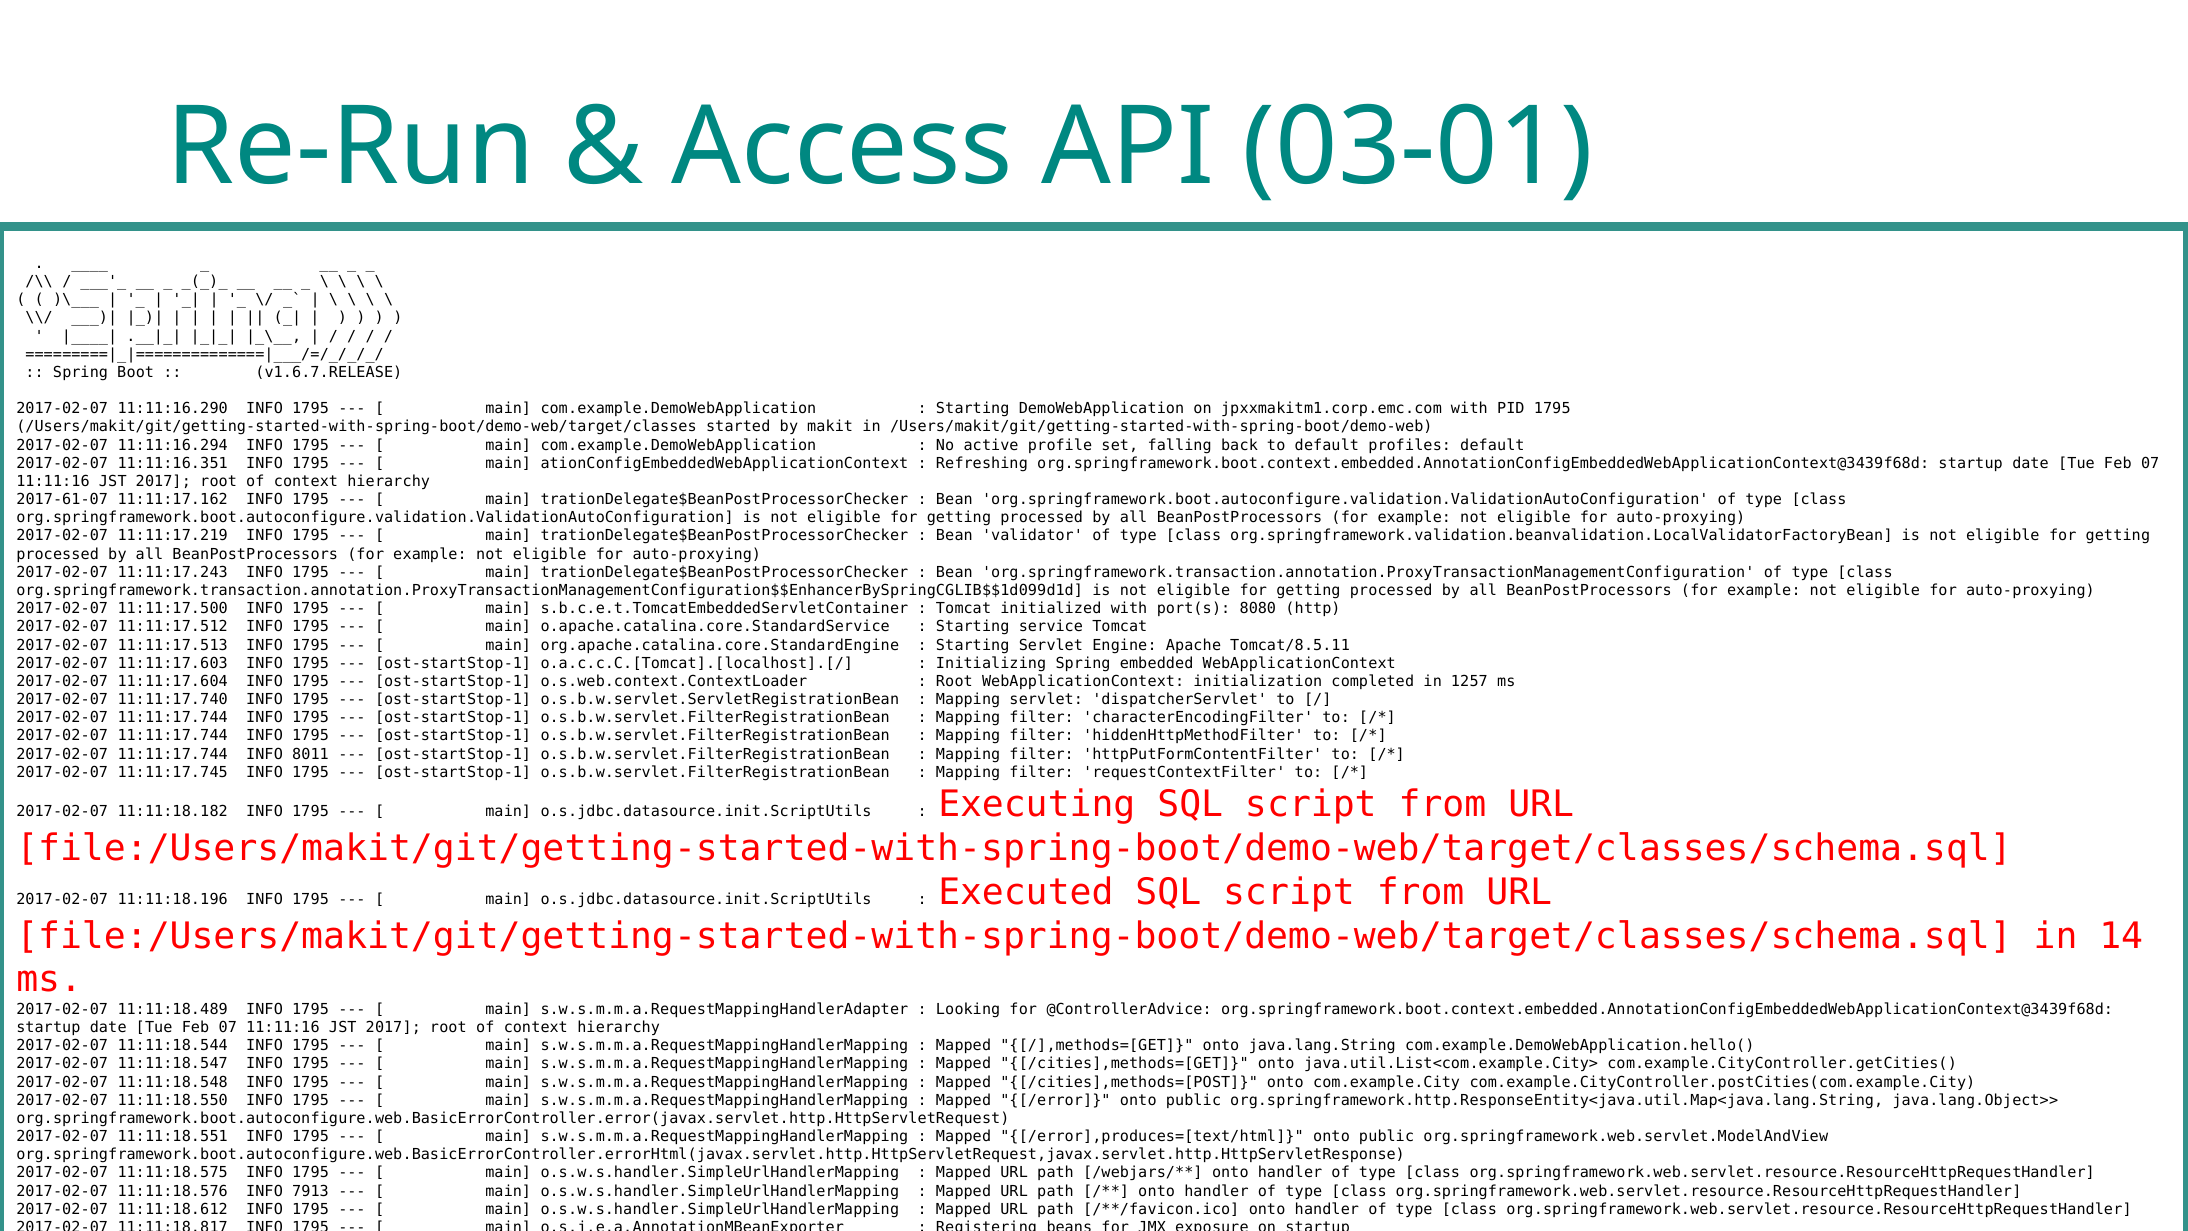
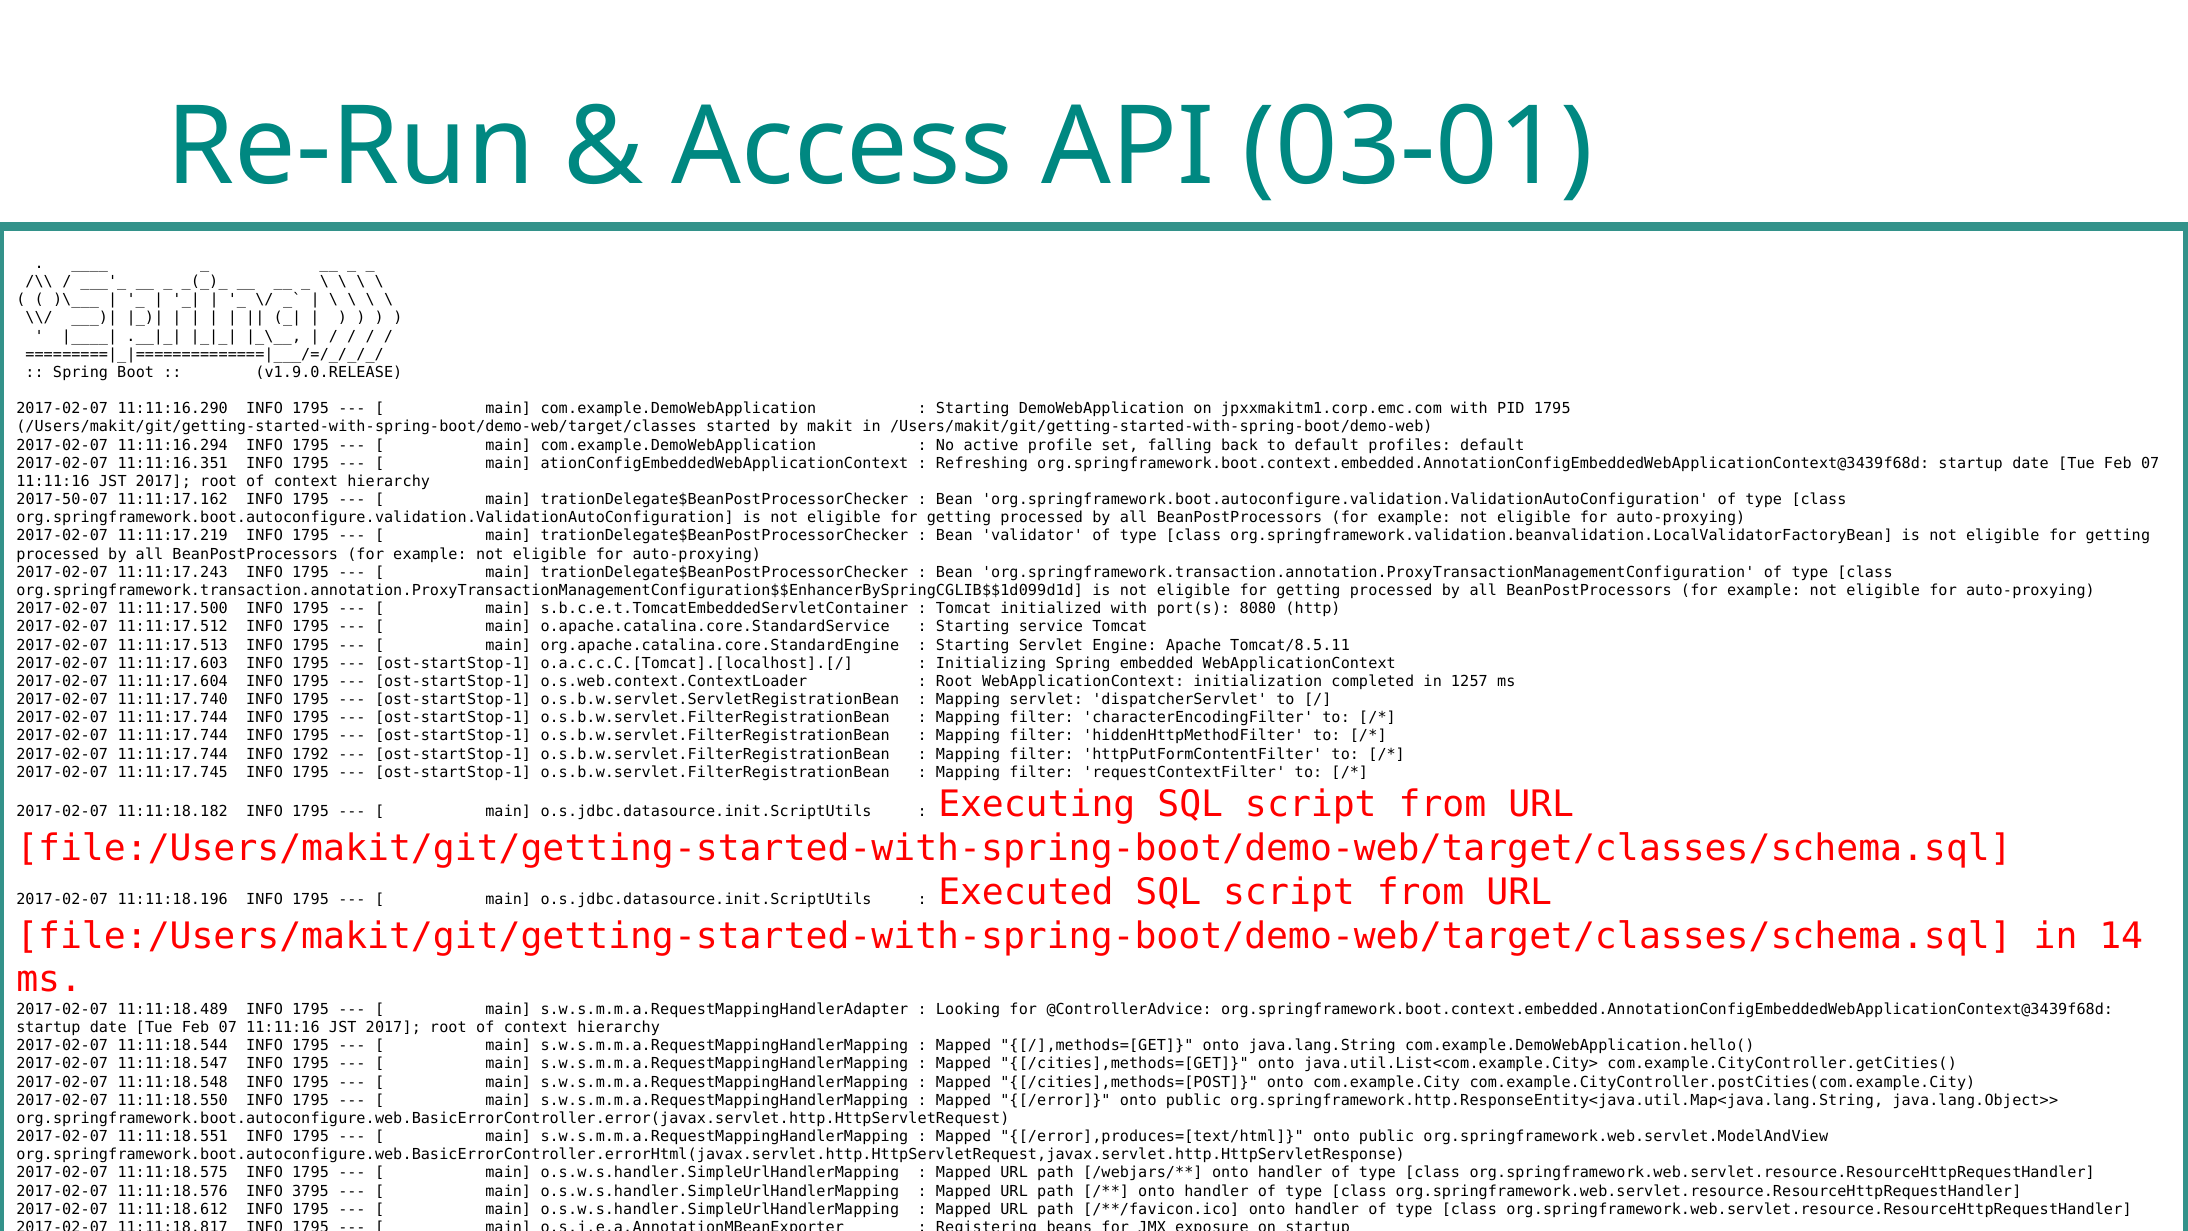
v1.6.7.RELEASE: v1.6.7.RELEASE -> v1.9.0.RELEASE (329, 372)
2017-61-07: 2017-61-07 -> 2017-50-07 (62, 500)
8011: 8011 -> 1792 (310, 754)
7913: 7913 -> 3795 (310, 1191)
